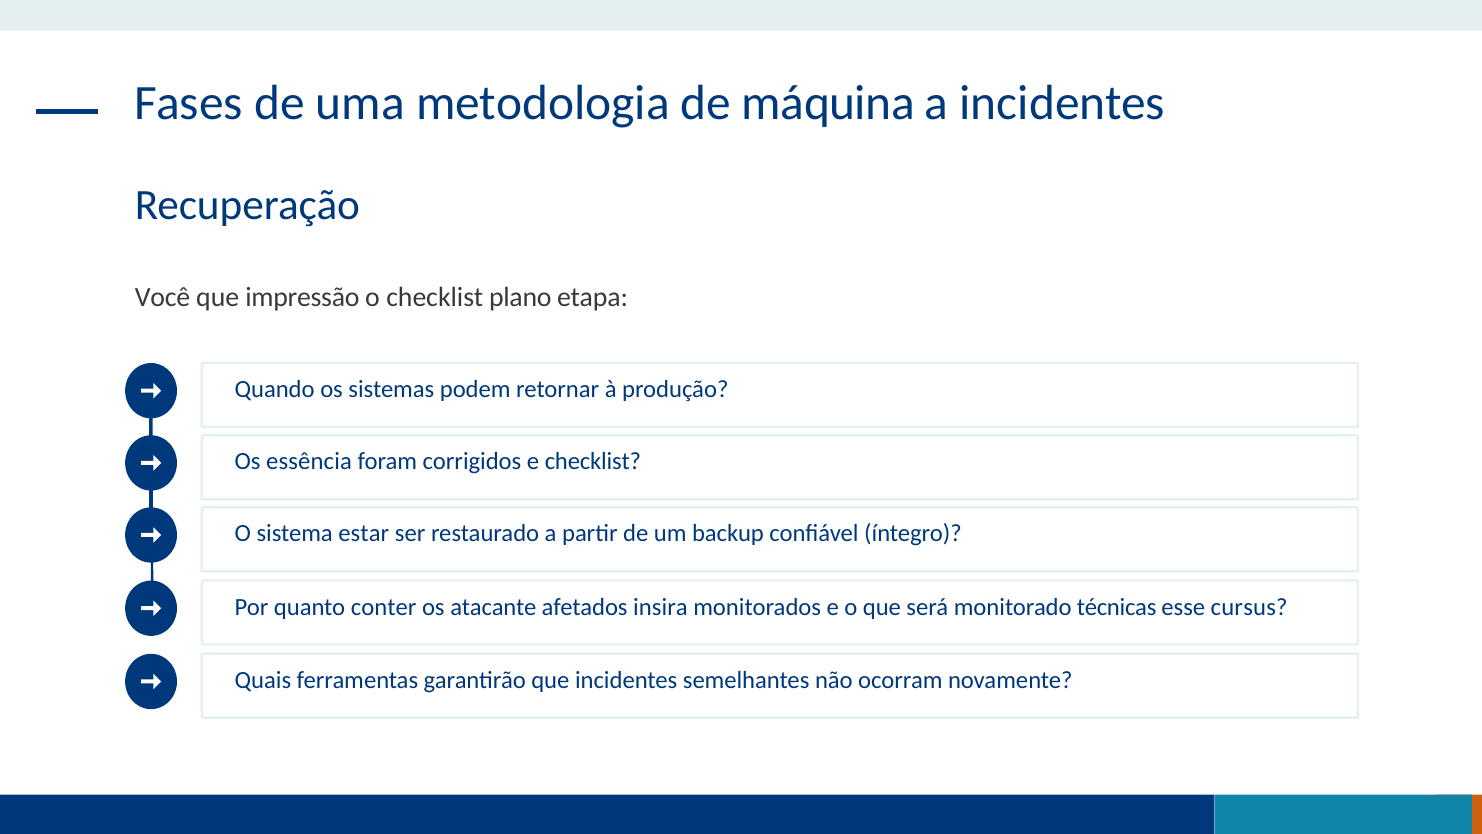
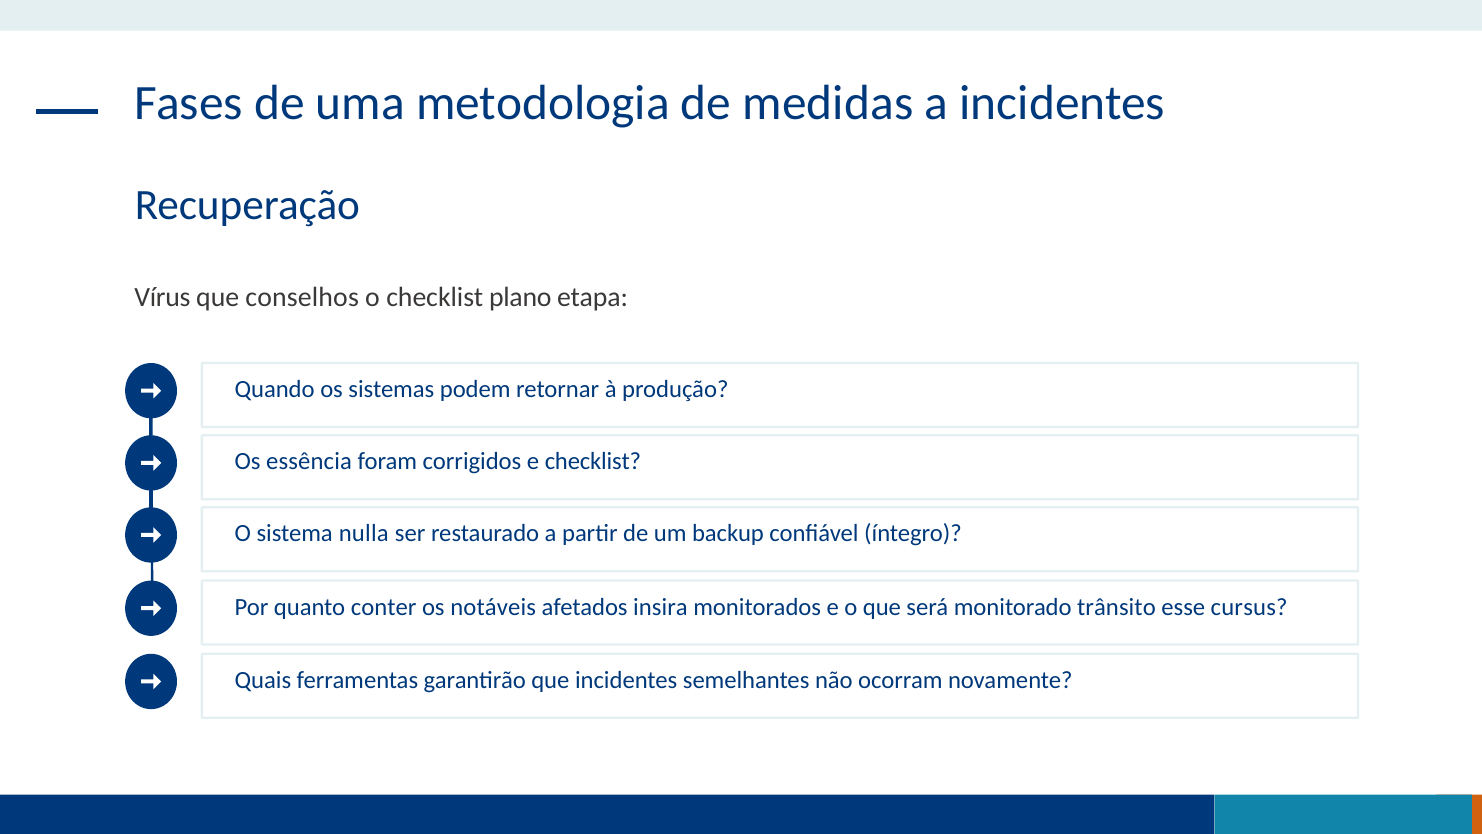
máquina: máquina -> medidas (828, 103)
Você: Você -> Vírus (162, 297)
impressão: impressão -> conselhos (302, 297)
estar: estar -> nulla (364, 533)
atacante: atacante -> notáveis (493, 607)
técnicas: técnicas -> trânsito (1116, 607)
